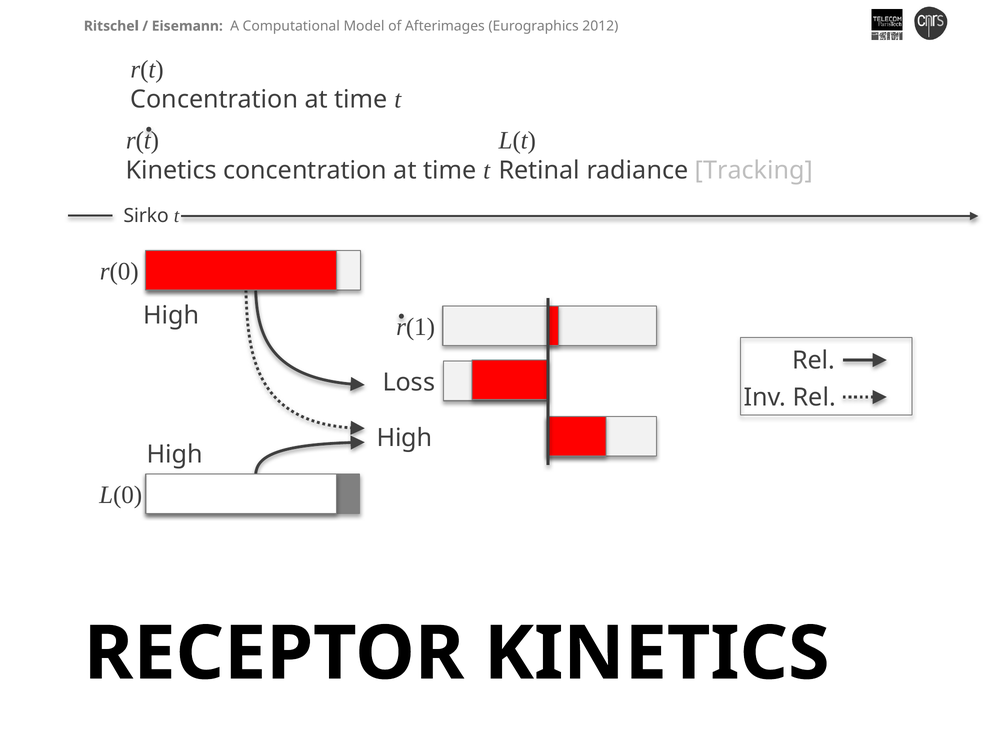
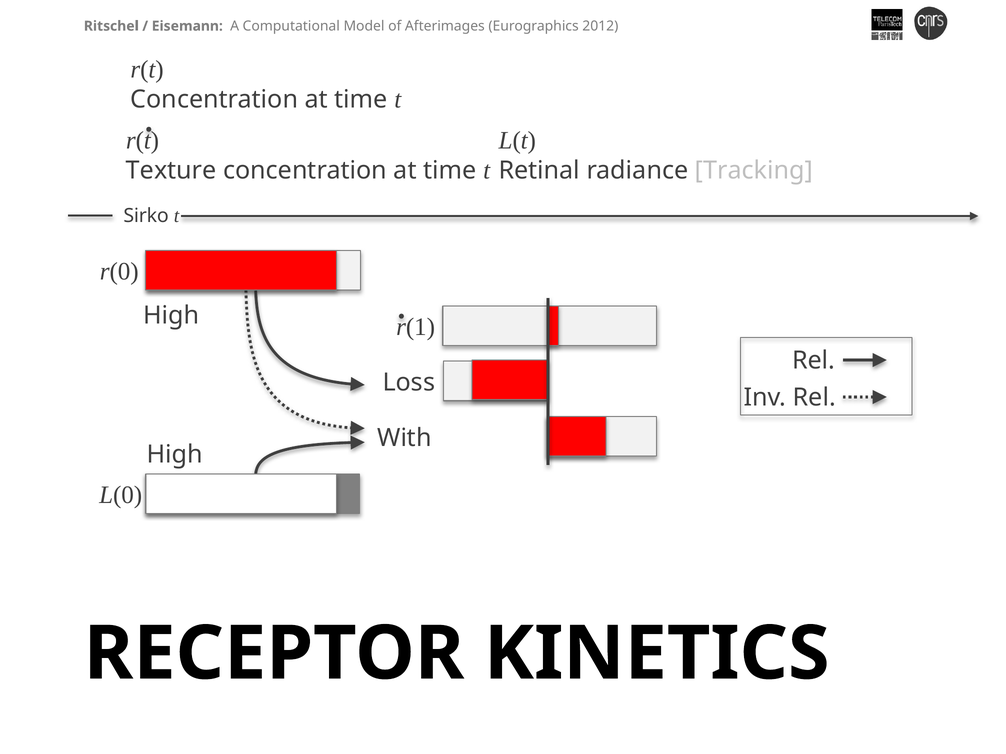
Kinetics: Kinetics -> Texture (171, 171)
High: High -> With (404, 438)
